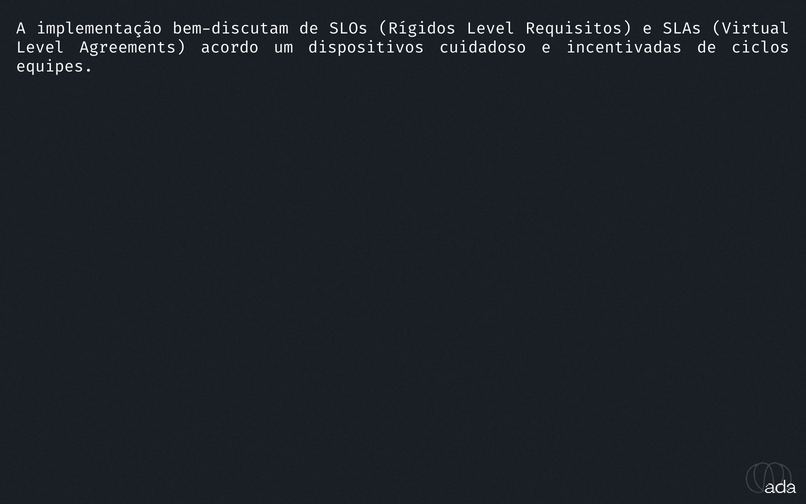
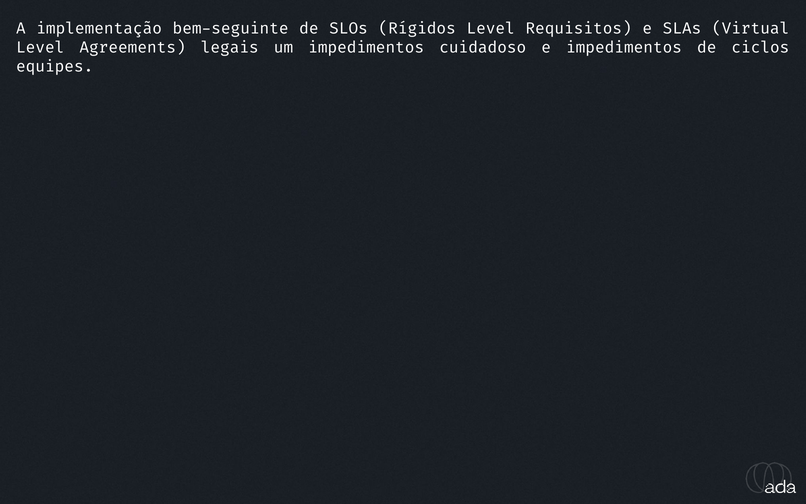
bem-discutam: bem-discutam -> bem-seguinte (231, 29)
acordo: acordo -> legais (230, 48)
um dispositivos: dispositivos -> impedimentos (366, 48)
e incentivadas: incentivadas -> impedimentos (624, 48)
